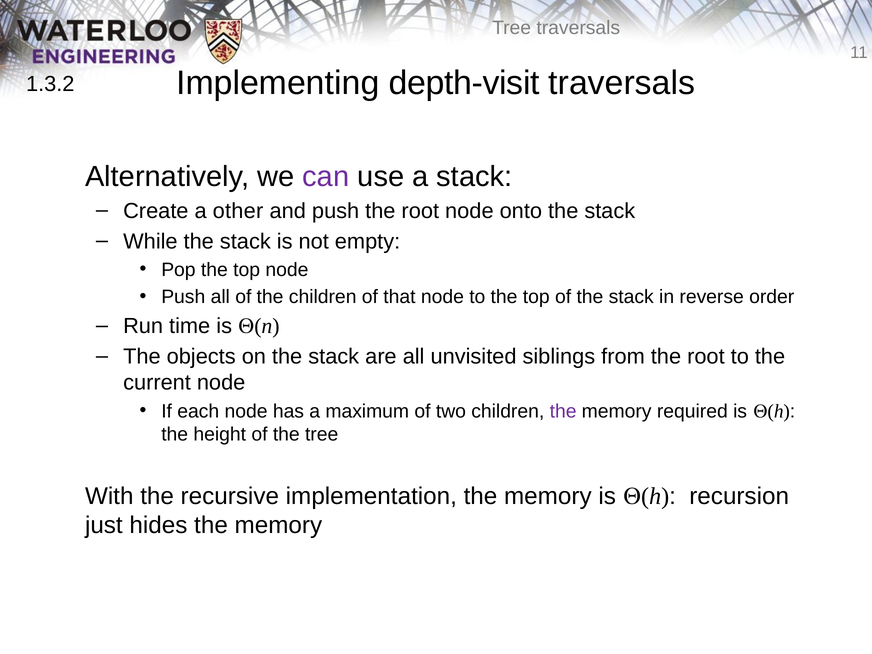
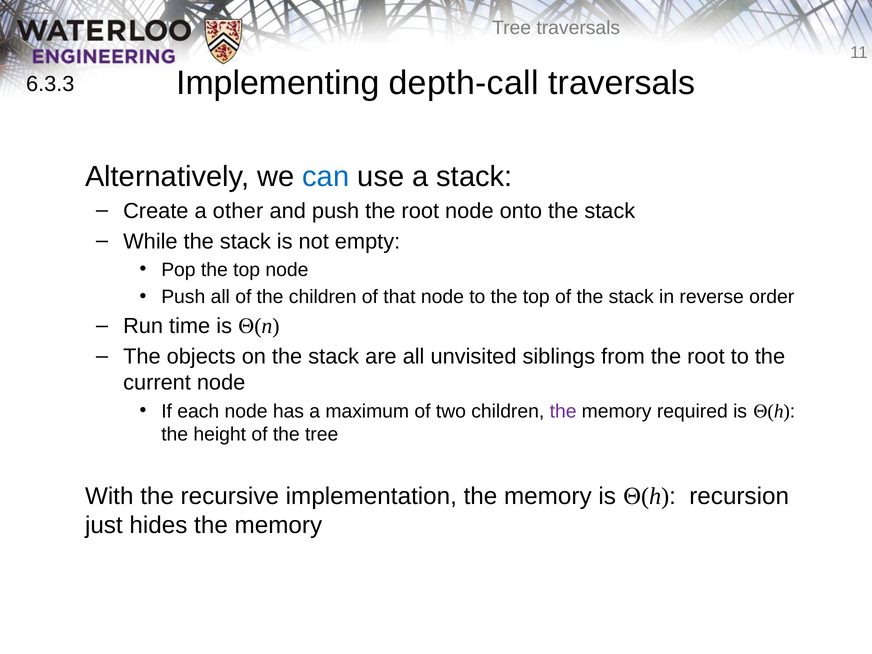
depth-visit: depth-visit -> depth-call (464, 83)
1.3.2: 1.3.2 -> 6.3.3 (50, 84)
can colour: purple -> blue (326, 176)
